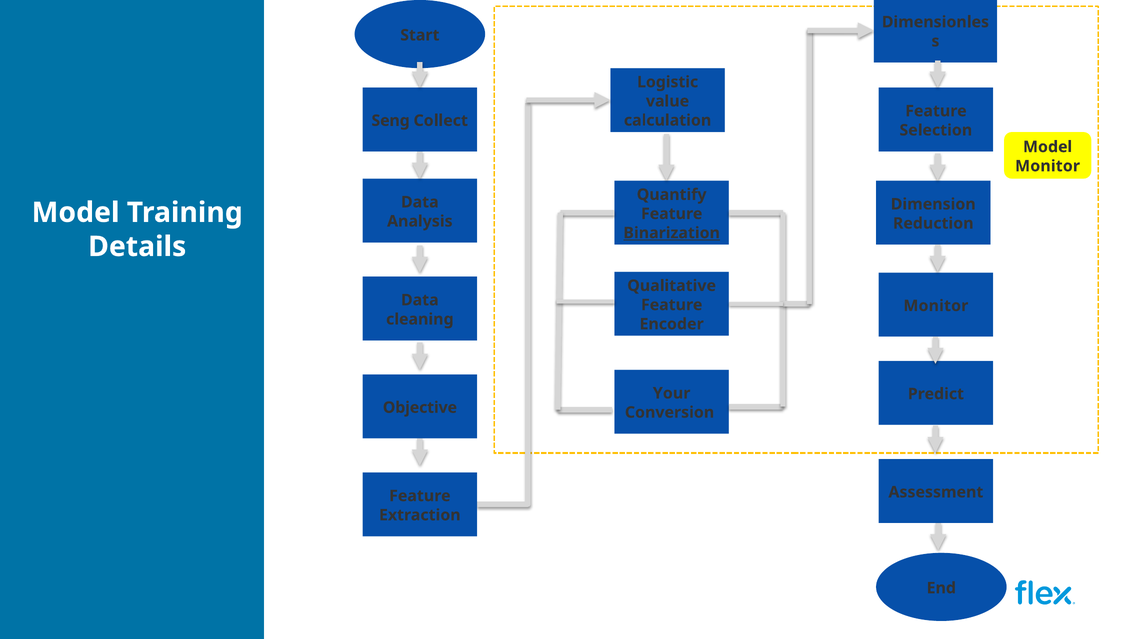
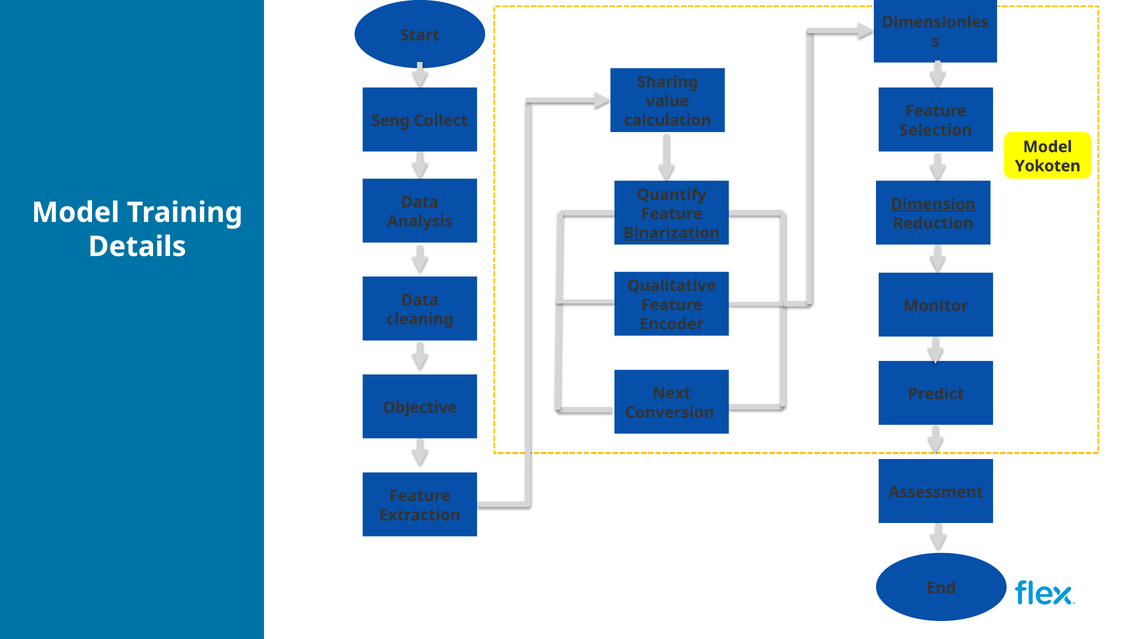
Logistic: Logistic -> Sharing (668, 82)
Monitor: Monitor -> Yokoten (1048, 166)
Dimension underline: none -> present (933, 204)
Your: Your -> Next (672, 393)
